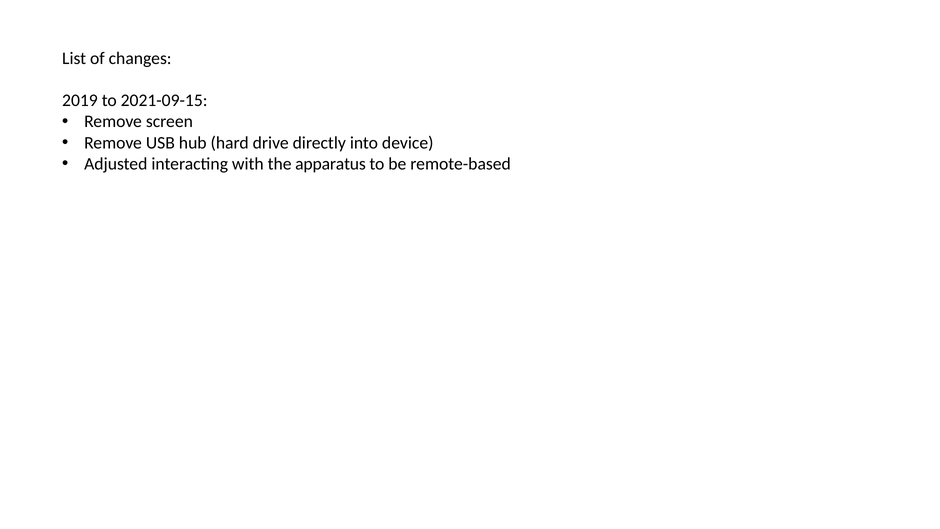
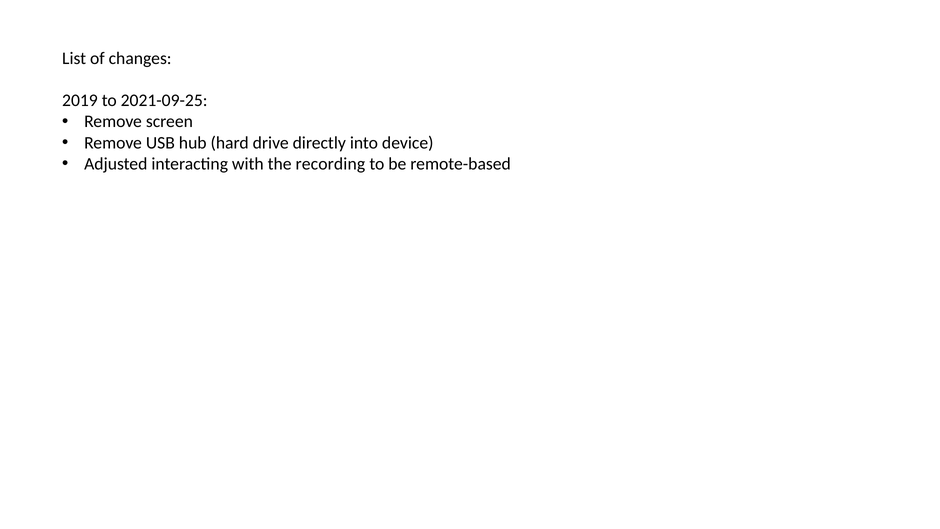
2021-09-15: 2021-09-15 -> 2021-09-25 (164, 100)
apparatus: apparatus -> recording (330, 164)
